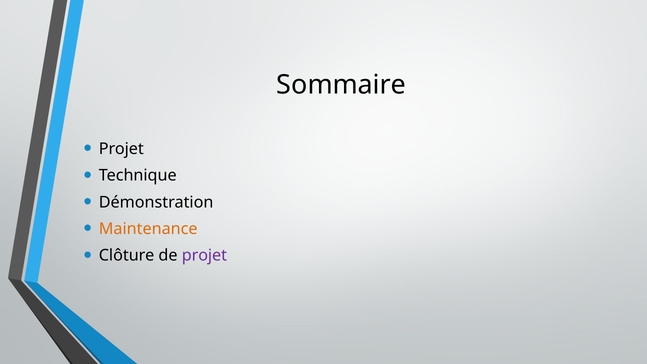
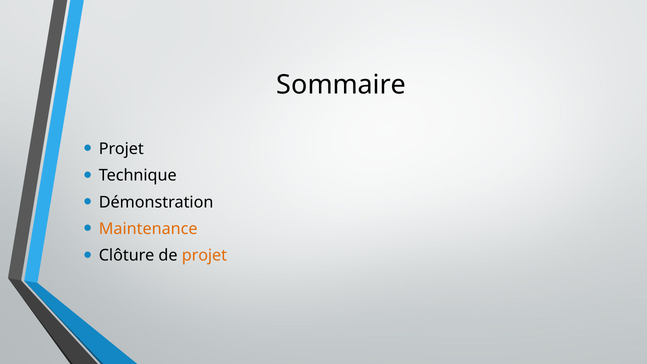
projet colour: purple -> orange (204, 256)
